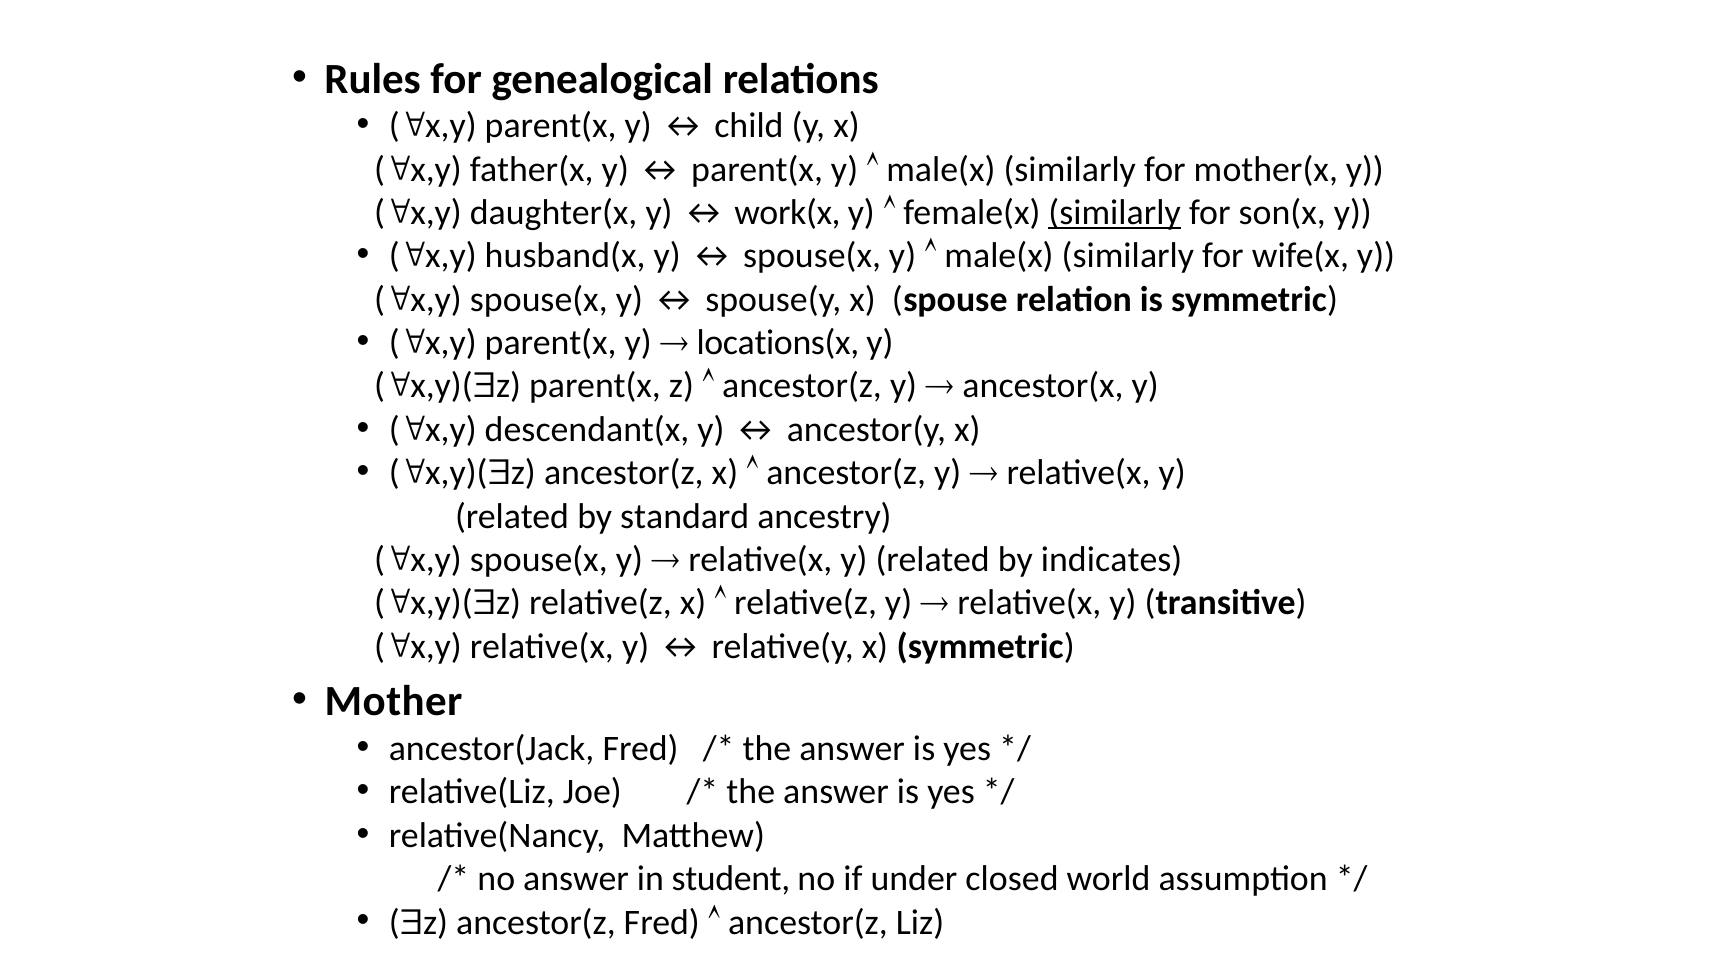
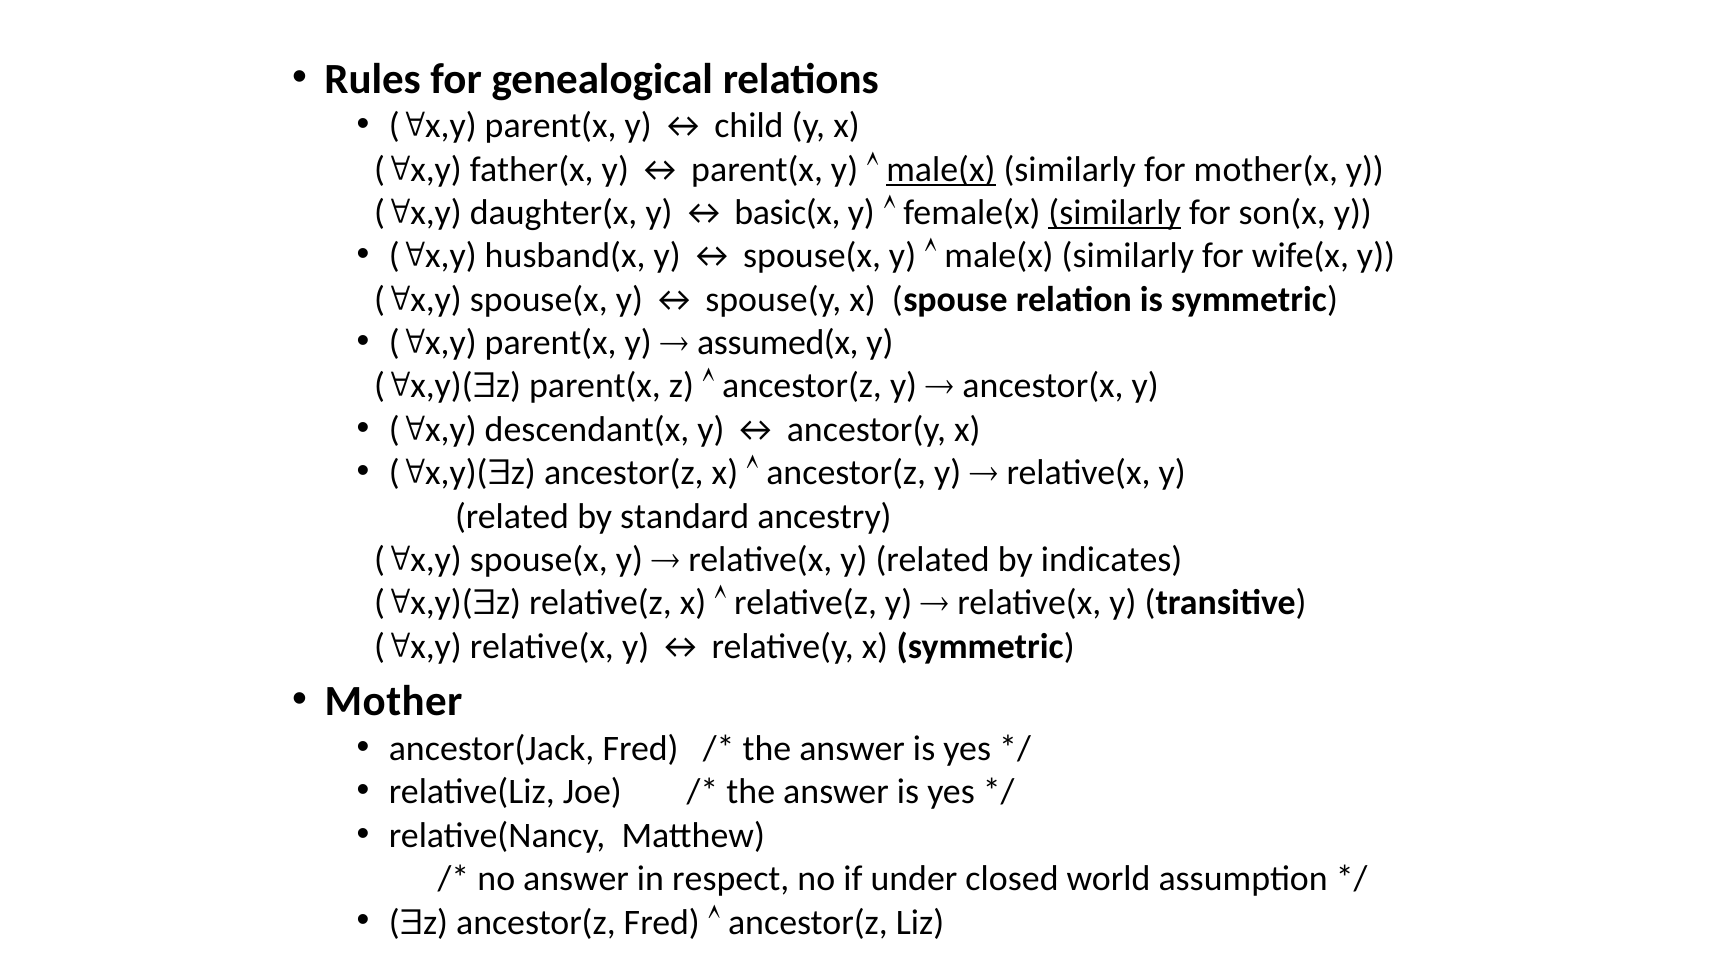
male(x underline: none -> present (941, 169)
work(x: work(x -> basic(x (787, 213)
locations(x: locations(x -> assumed(x (778, 343)
student: student -> respect (731, 879)
